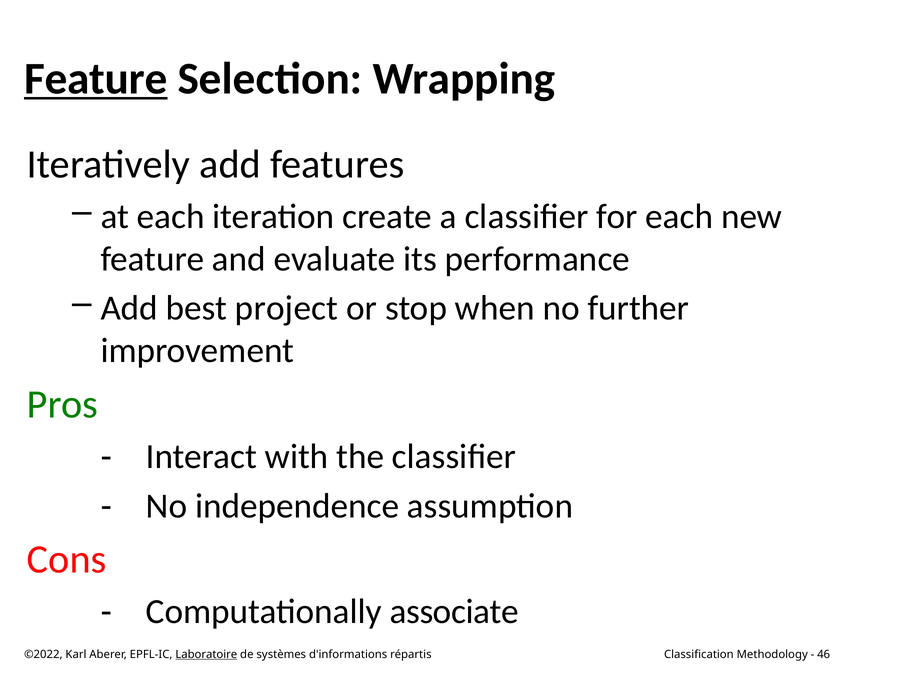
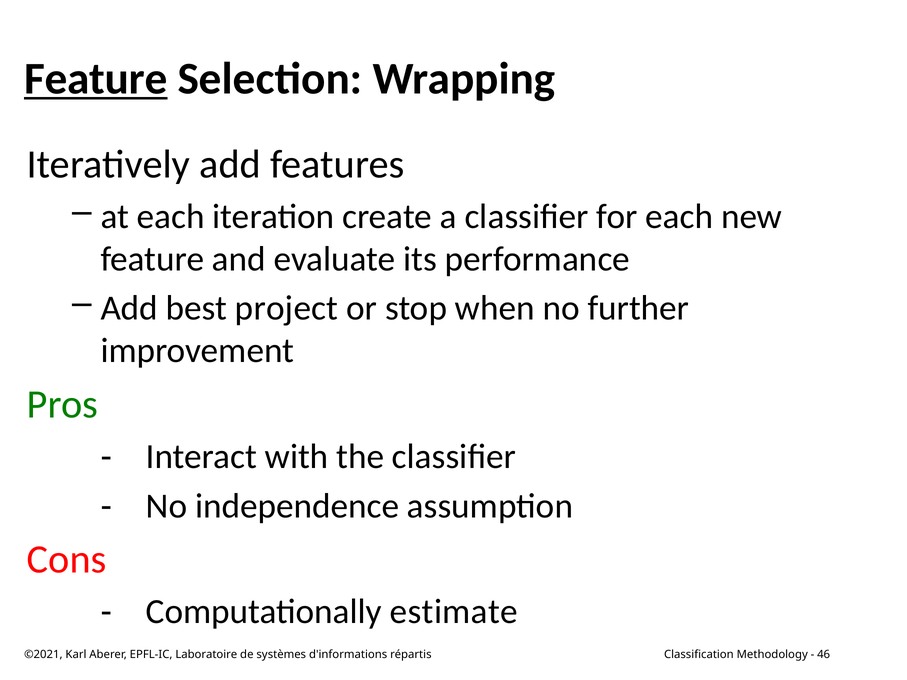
associate: associate -> estimate (454, 612)
©2022: ©2022 -> ©2021 (43, 655)
Laboratoire underline: present -> none (206, 655)
